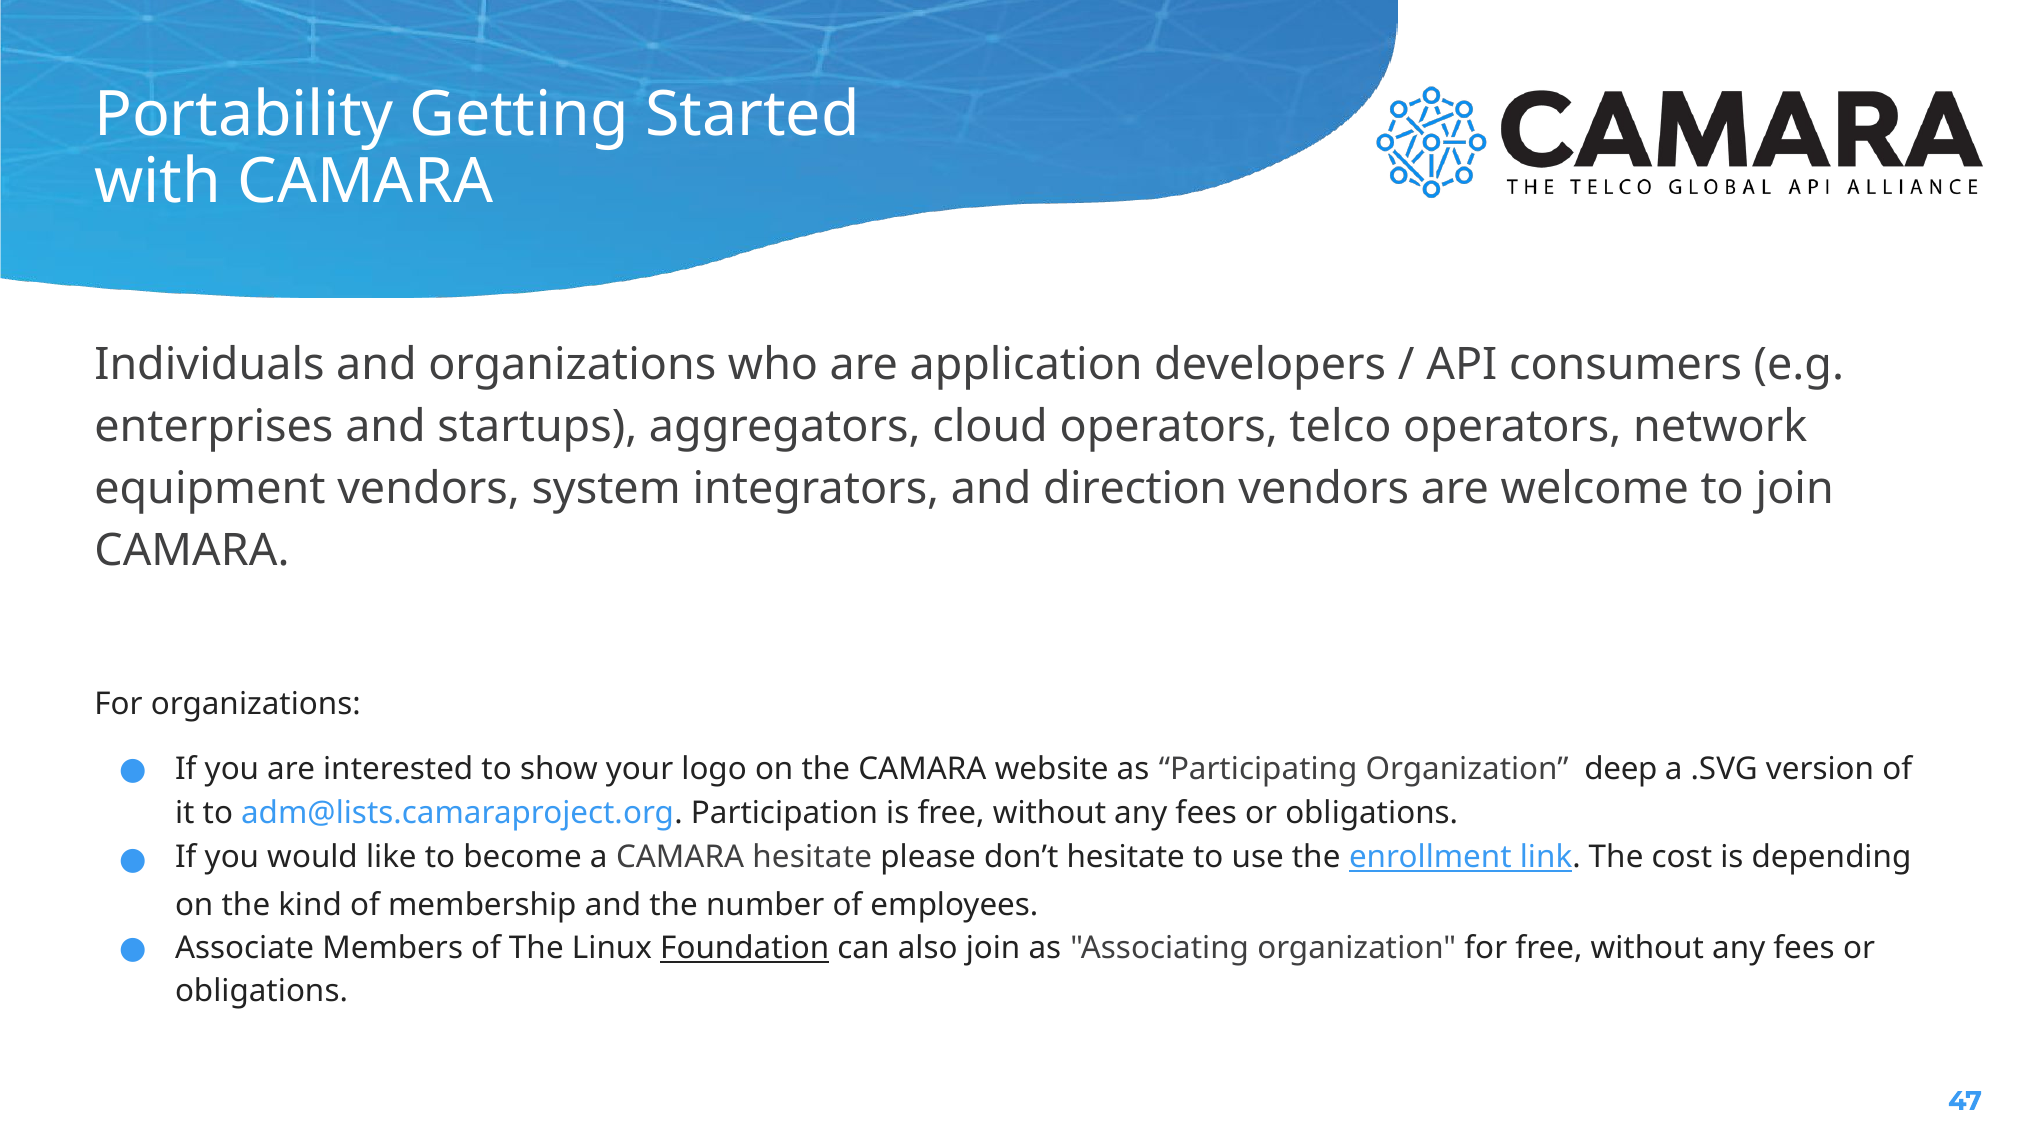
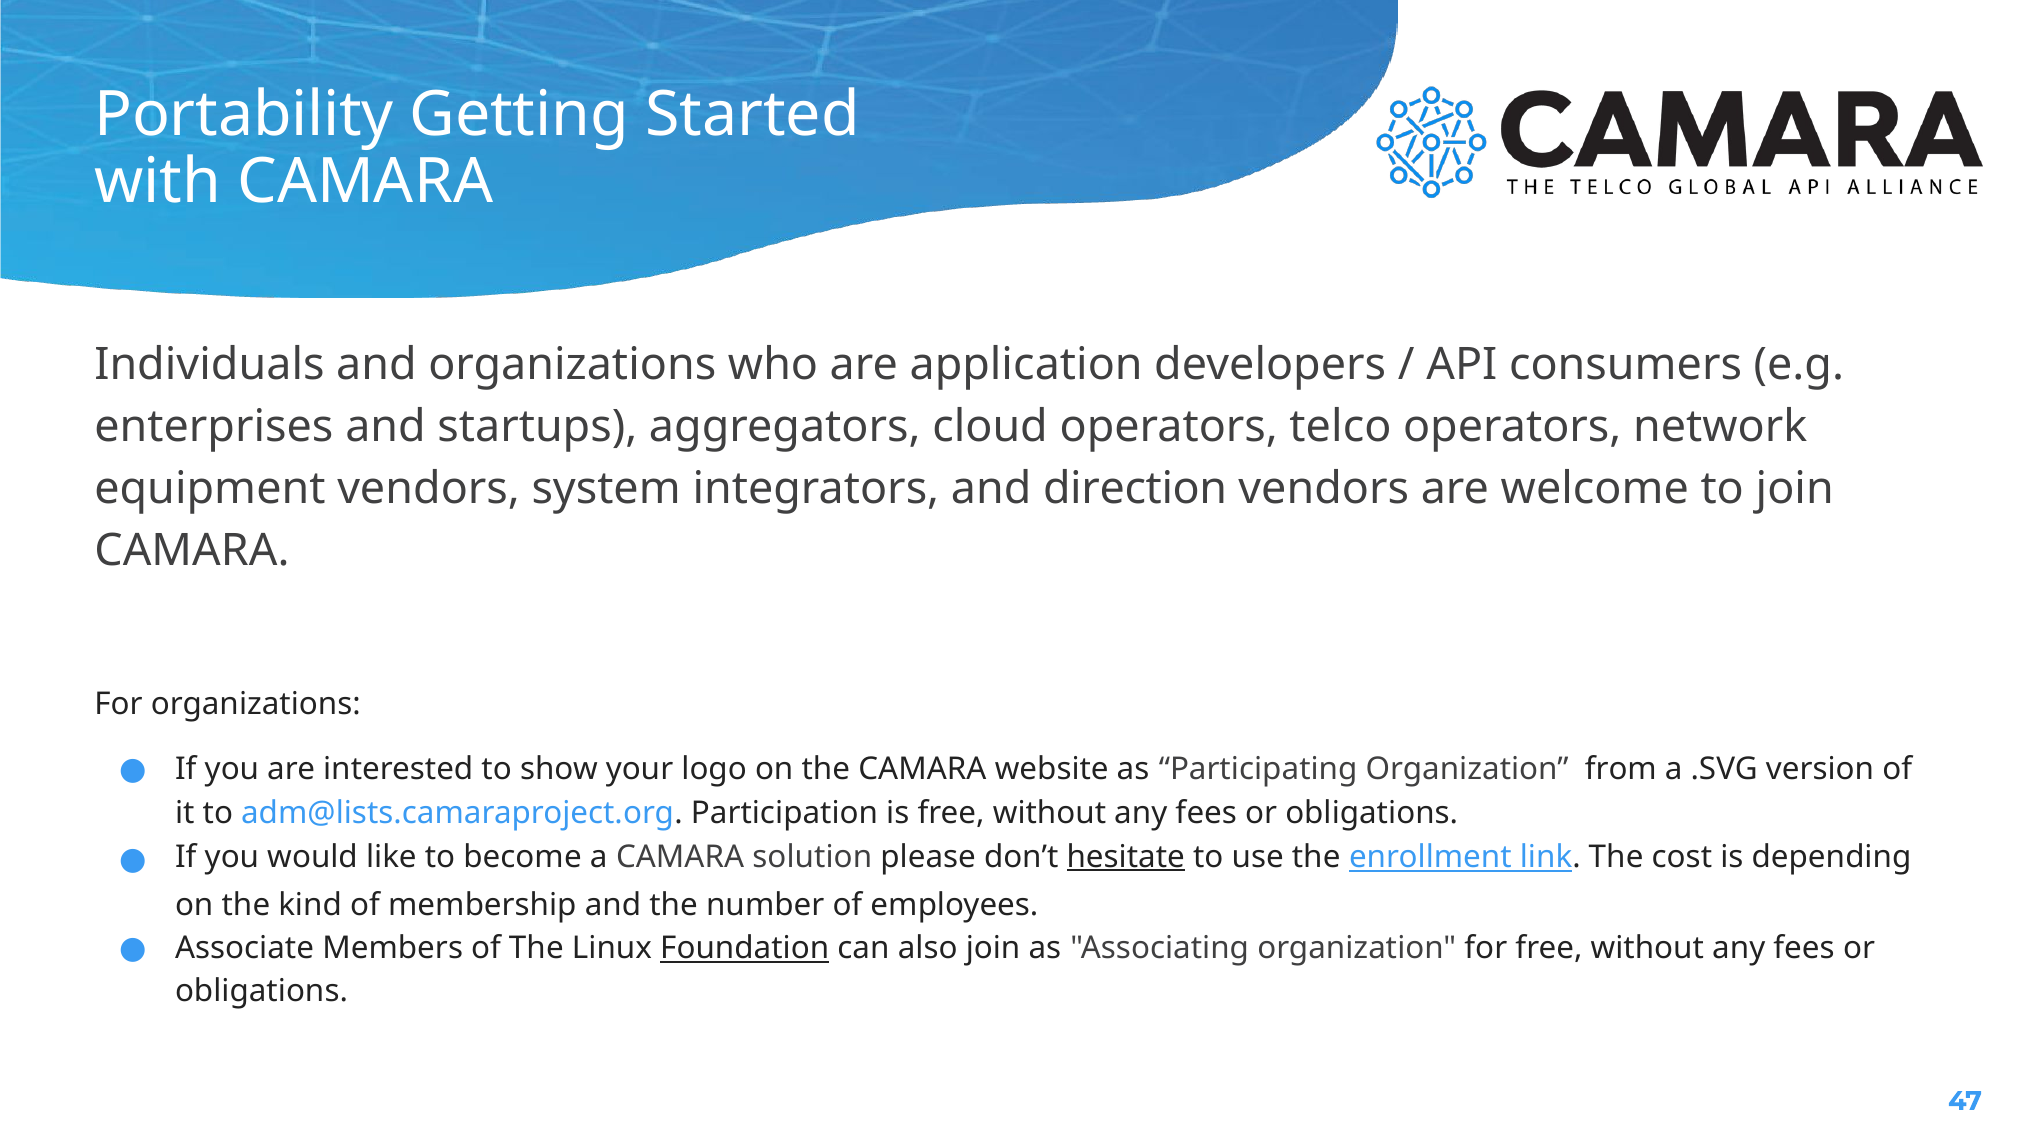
deep: deep -> from (1621, 770)
CAMARA hesitate: hesitate -> solution (812, 857)
hesitate underline: none -> present (1126, 857)
